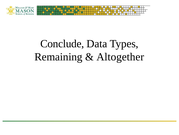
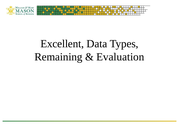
Conclude: Conclude -> Excellent (62, 43)
Altogether: Altogether -> Evaluation (120, 57)
